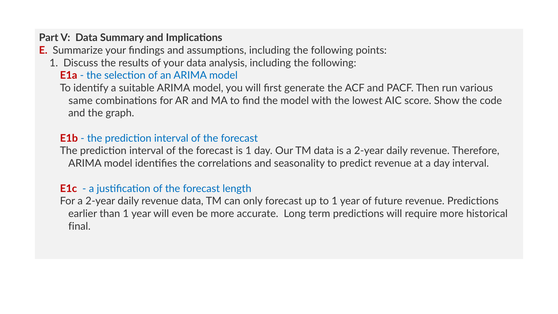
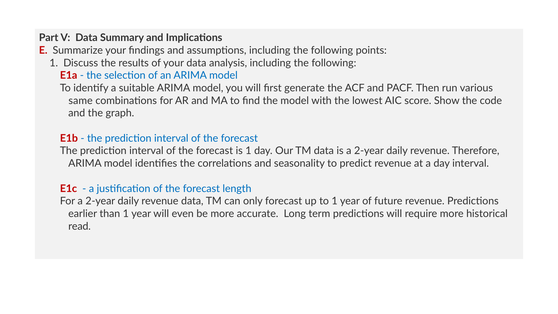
final: final -> read (80, 226)
